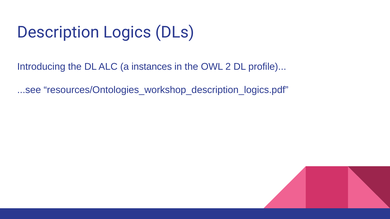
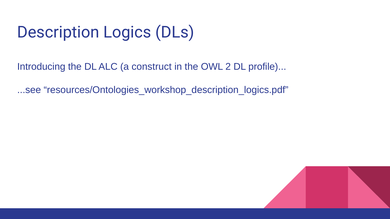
instances: instances -> construct (152, 67)
